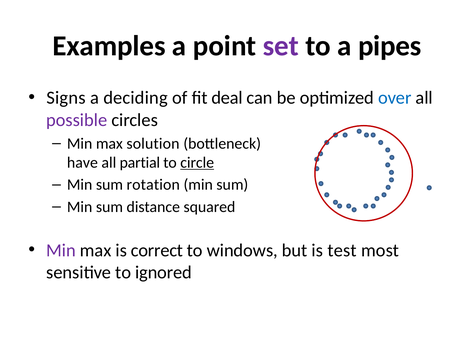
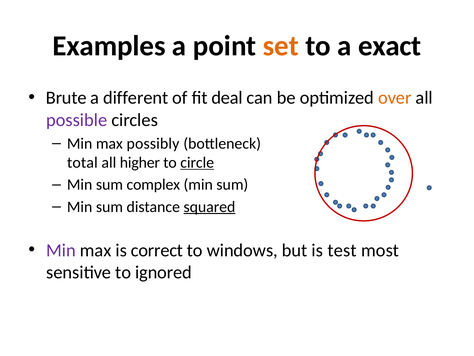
set colour: purple -> orange (281, 46)
pipes: pipes -> exact (390, 46)
Signs: Signs -> Brute (66, 98)
deciding: deciding -> different (136, 98)
over colour: blue -> orange (395, 98)
solution: solution -> possibly (153, 143)
have: have -> total (82, 162)
partial: partial -> higher (140, 162)
rotation: rotation -> complex (153, 184)
squared underline: none -> present (209, 207)
